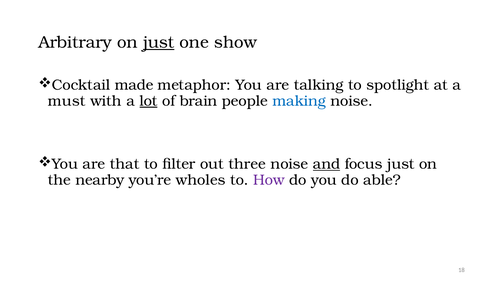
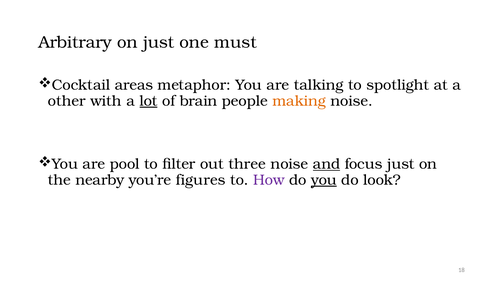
just underline: present -> none (159, 42)
show: show -> must (236, 42)
made: made -> areas (134, 85)
must: must -> other (67, 101)
making colour: blue -> orange (299, 101)
that: that -> pool (125, 164)
wholes: wholes -> figures (201, 180)
you underline: none -> present (324, 180)
able: able -> look (382, 180)
